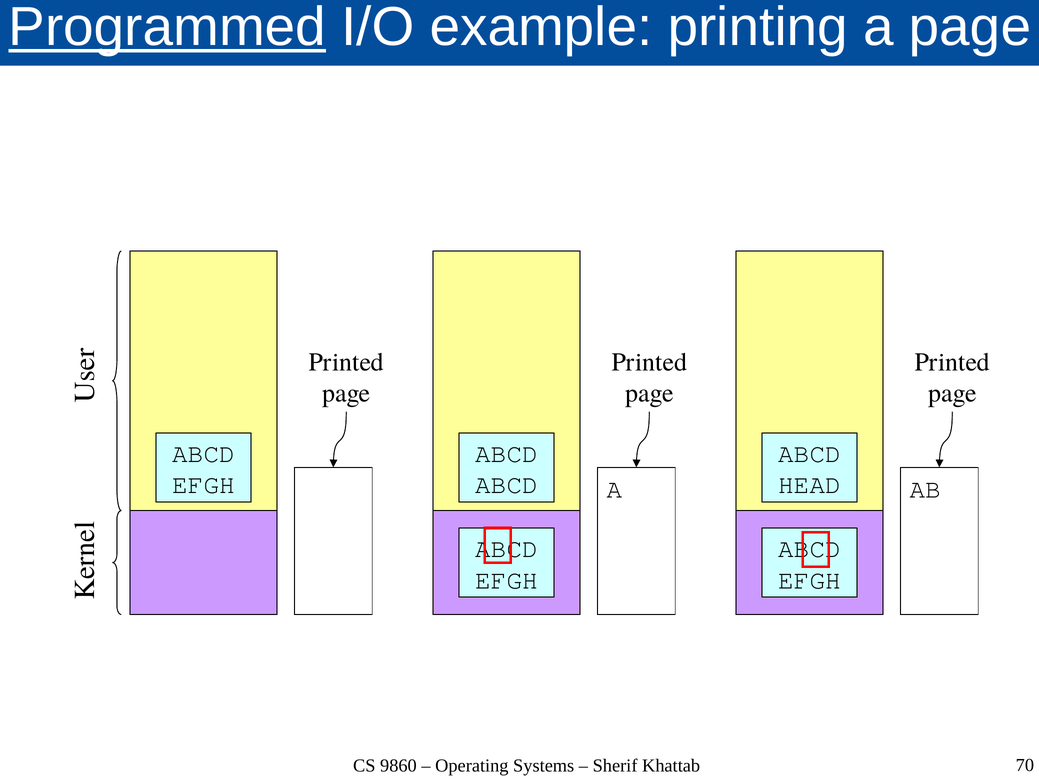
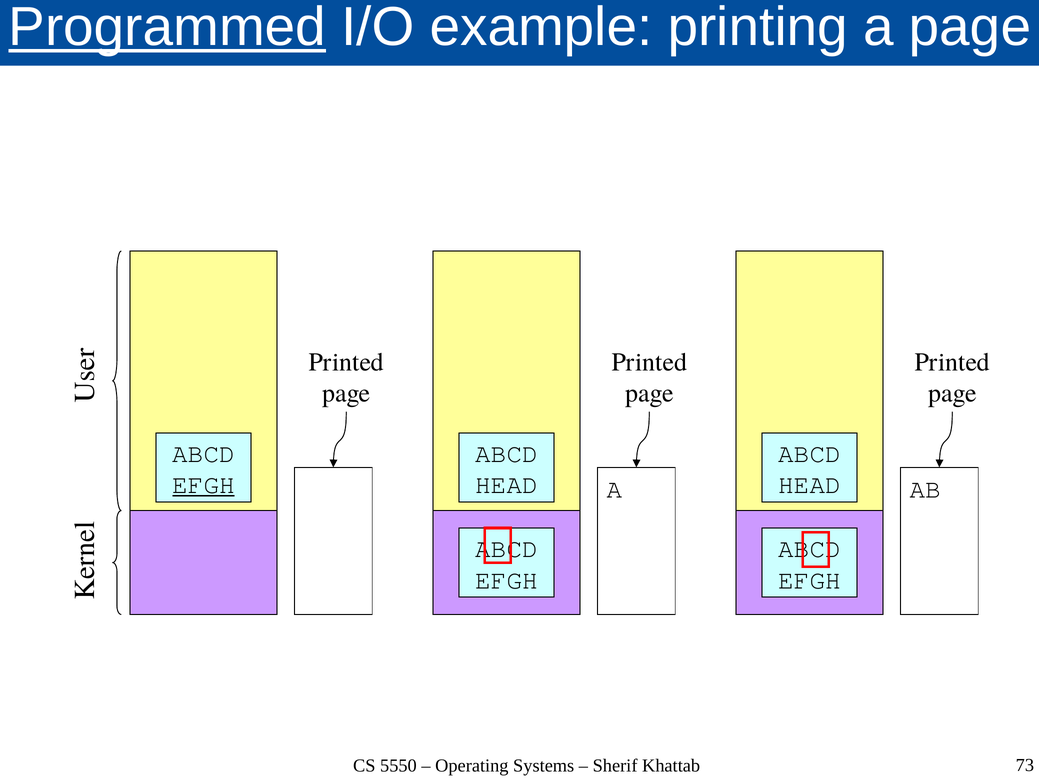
EFGH underline: none -> present (204, 485)
ABCD: ABCD -> HEAD (507, 485)
9860: 9860 -> 5550 (398, 766)
70: 70 -> 73 (1025, 765)
